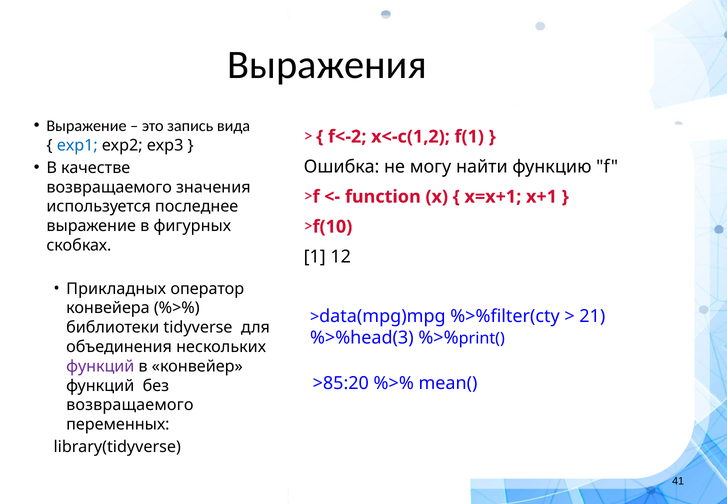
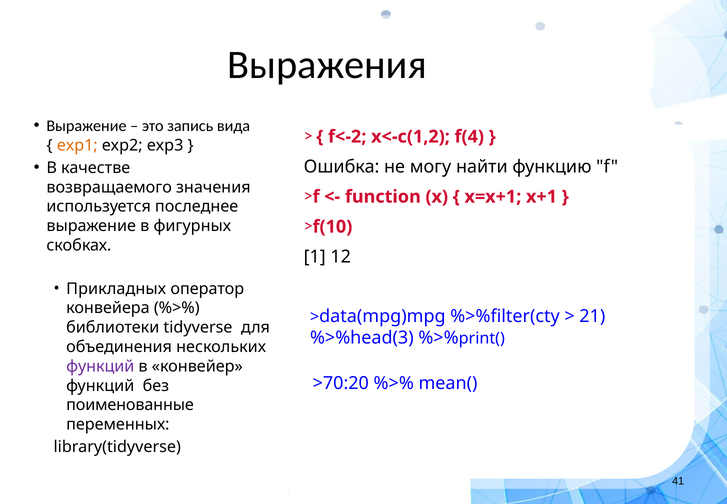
f(1: f(1 -> f(4 (469, 137)
exp1 colour: blue -> orange (77, 145)
>85:20: >85:20 -> >70:20 (341, 383)
возвращаемого: возвращаемого -> поименованные (130, 405)
